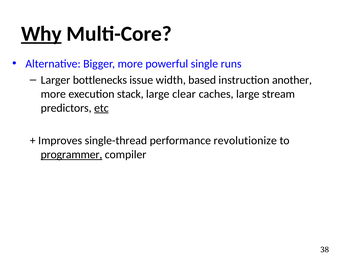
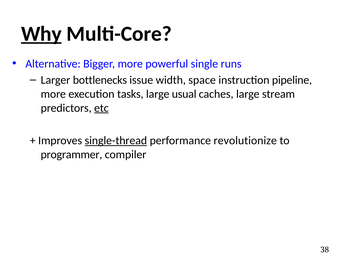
based: based -> space (202, 80)
another: another -> pipeline (292, 80)
stack: stack -> tasks (130, 94)
clear: clear -> usual (184, 94)
single-thread underline: none -> present (116, 141)
programmer underline: present -> none (71, 155)
